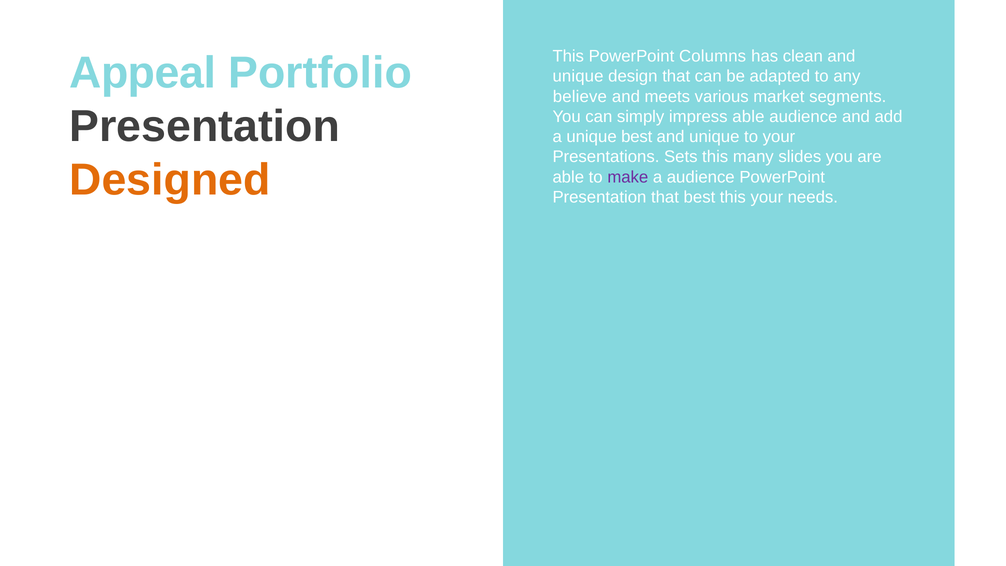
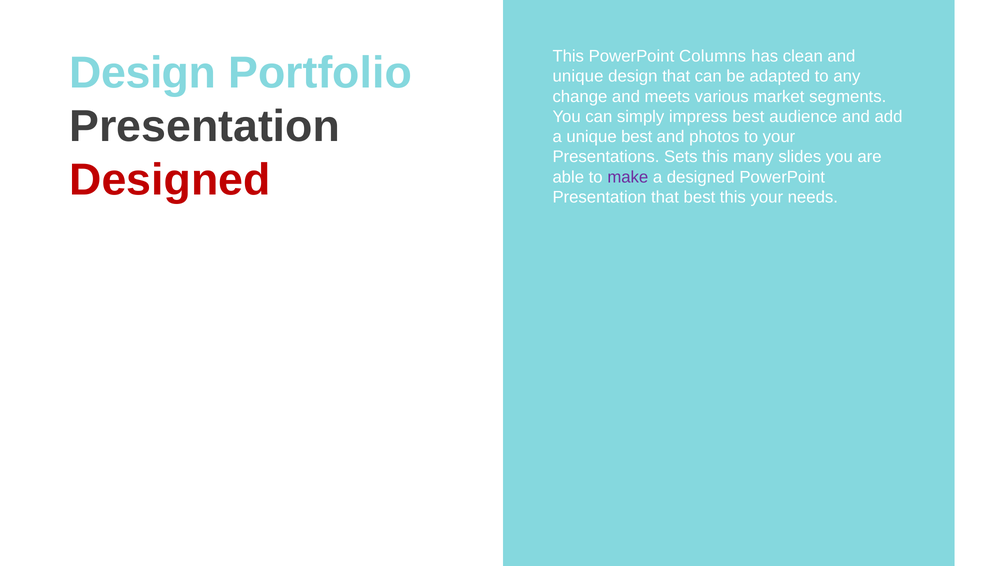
Appeal: Appeal -> Design (143, 73)
believe: believe -> change (580, 96)
impress able: able -> best (748, 117)
unique: unique -> photos (714, 137)
Designed colour: orange -> red (170, 180)
a audience: audience -> designed (701, 177)
